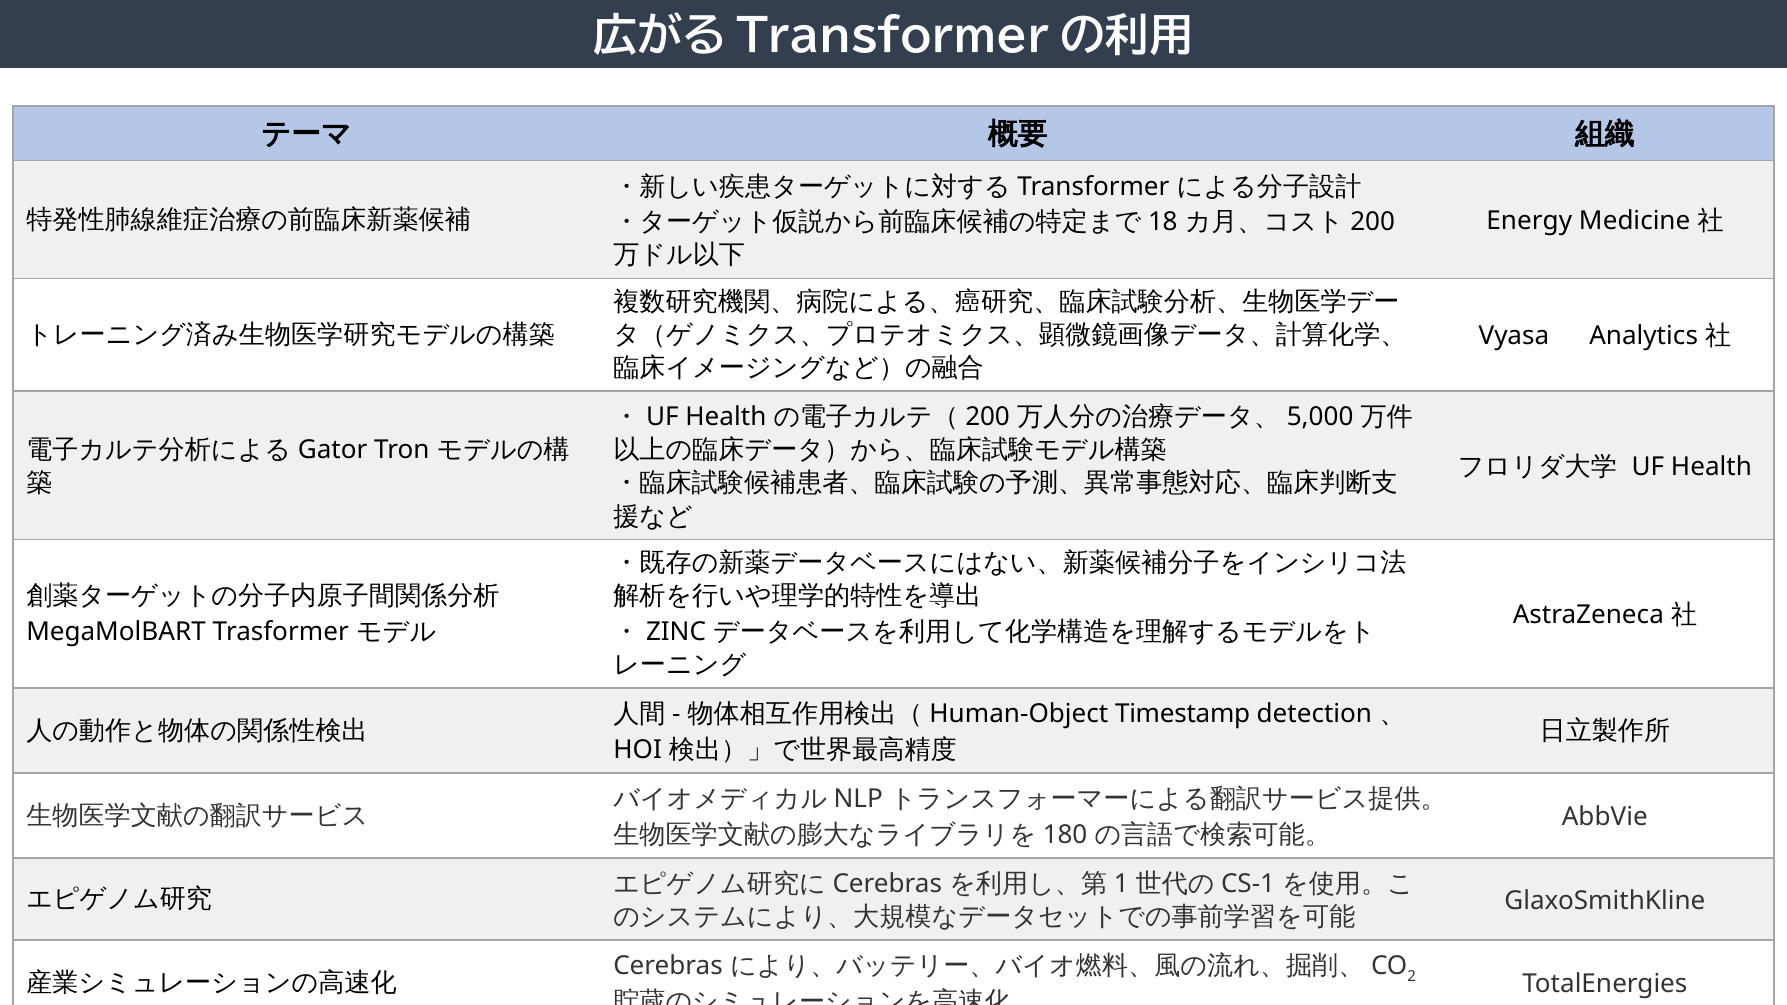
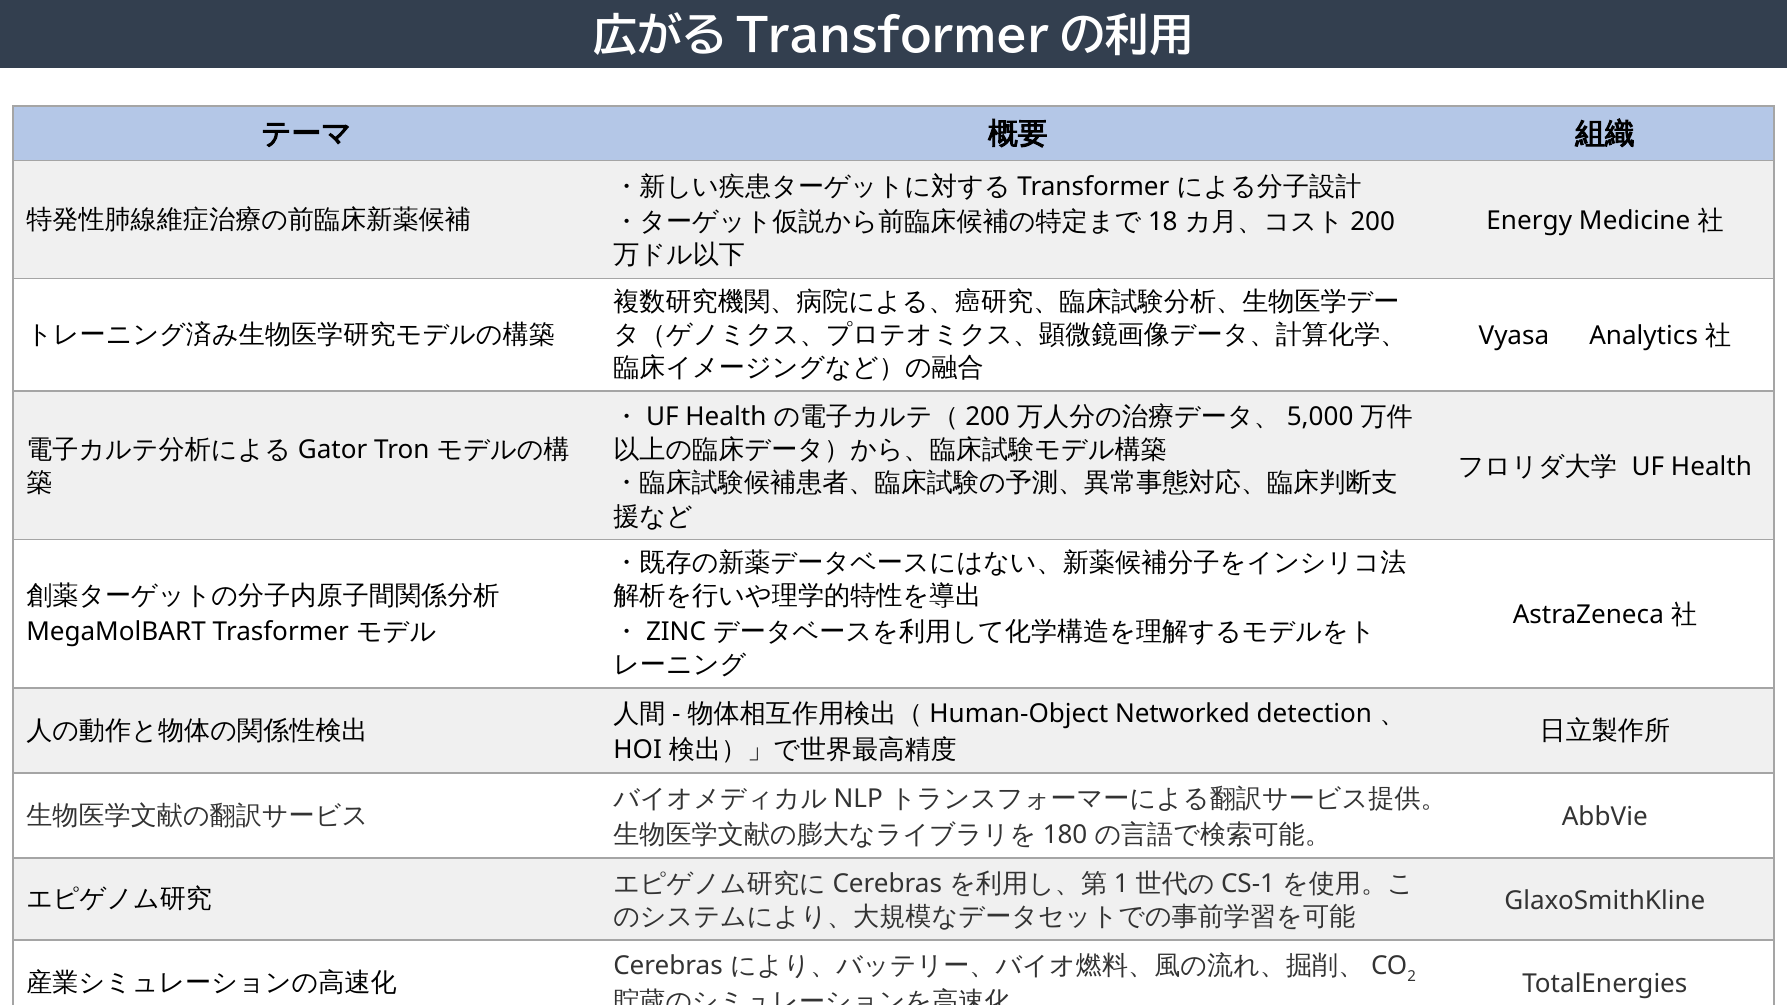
Timestamp: Timestamp -> Networked (1183, 714)
